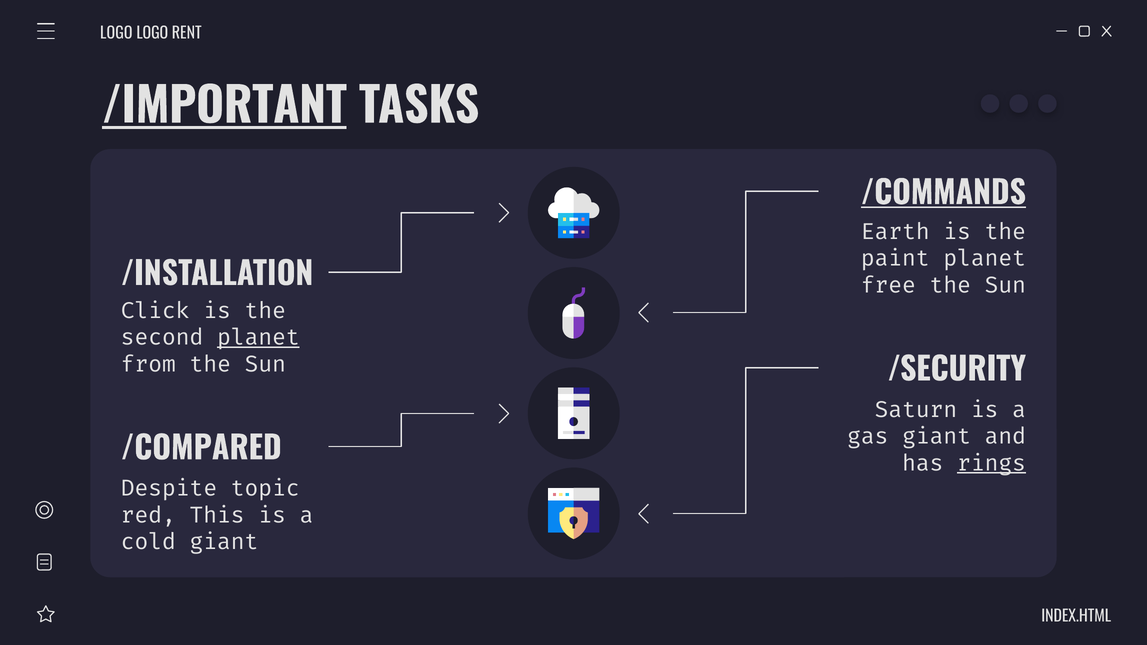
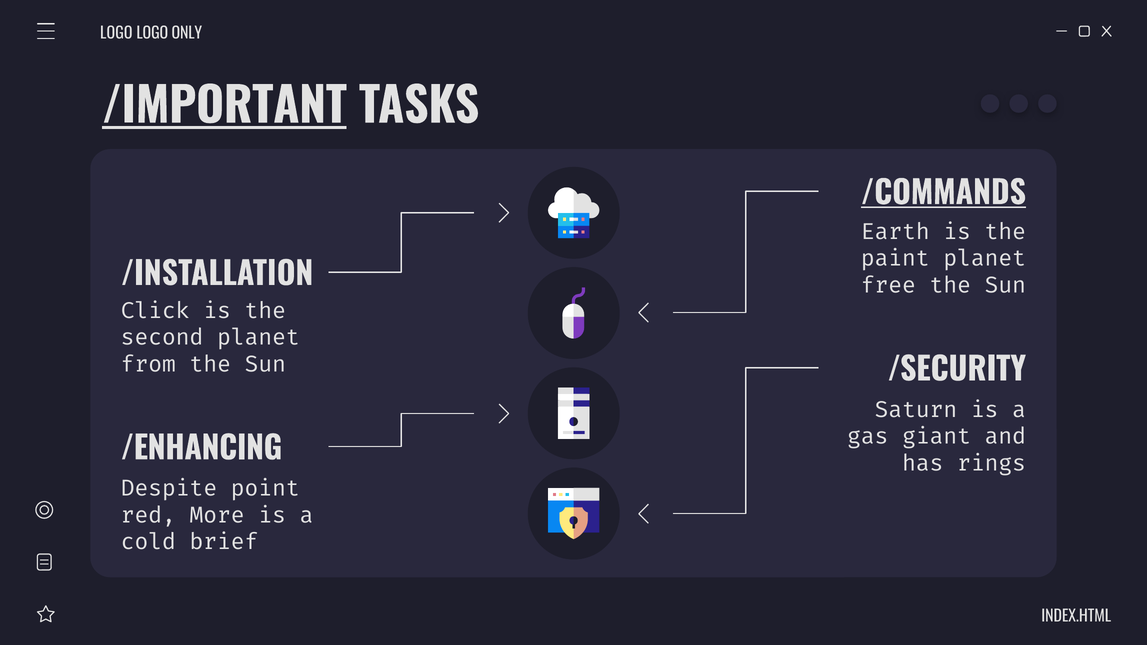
RENT: RENT -> ONLY (187, 34)
planet underline: present -> none (258, 338)
/COMPARED: /COMPARED -> /ENHANCING (201, 449)
rings underline: present -> none (992, 463)
topic: topic -> point (265, 489)
This: This -> More (217, 516)
cold giant: giant -> brief (224, 542)
